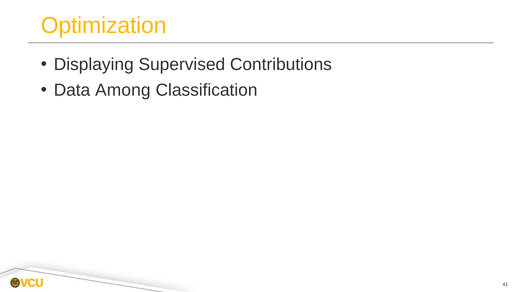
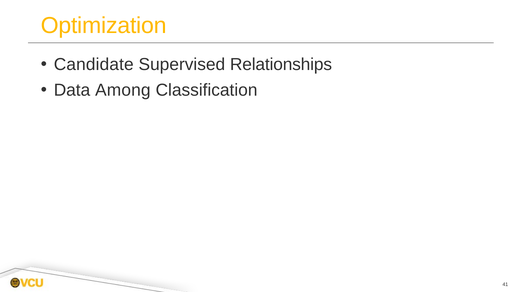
Displaying: Displaying -> Candidate (94, 64)
Contributions: Contributions -> Relationships (281, 64)
